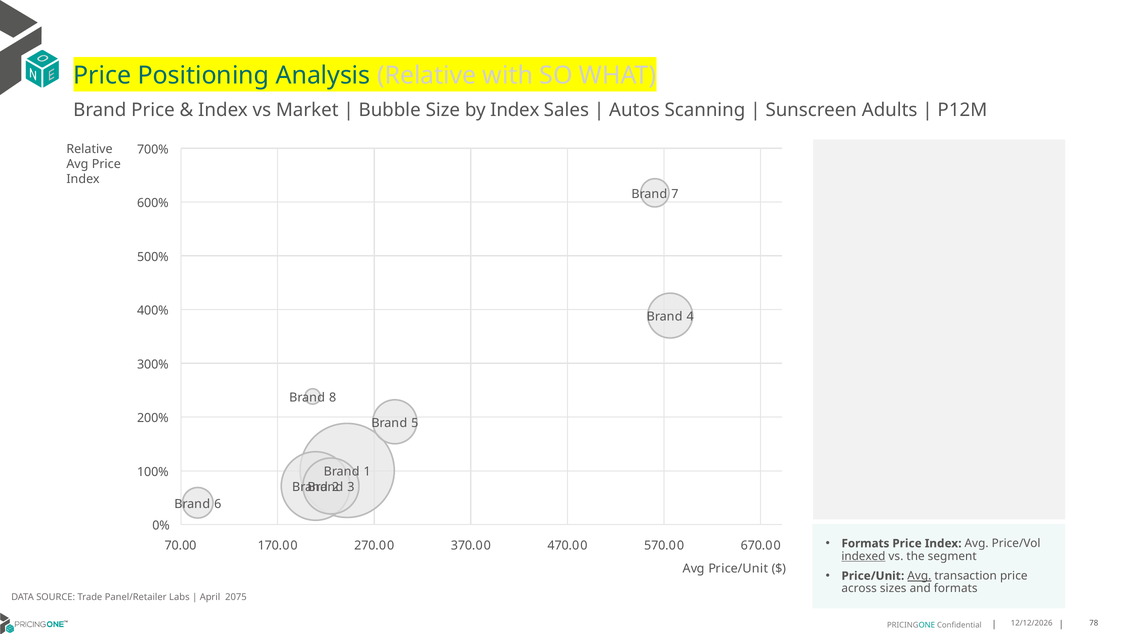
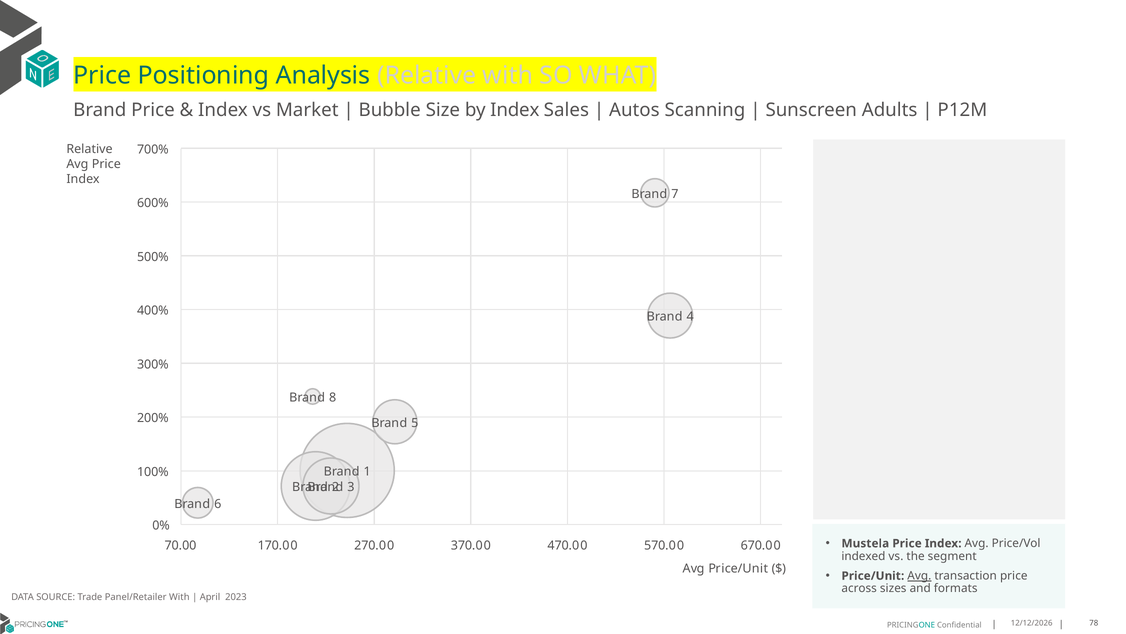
Formats: Formats -> Mustela (865, 543)
indexed underline: present -> none (863, 556)
Panel/Retailer Labs: Labs -> With (179, 597)
2075: 2075 -> 2023 (236, 597)
